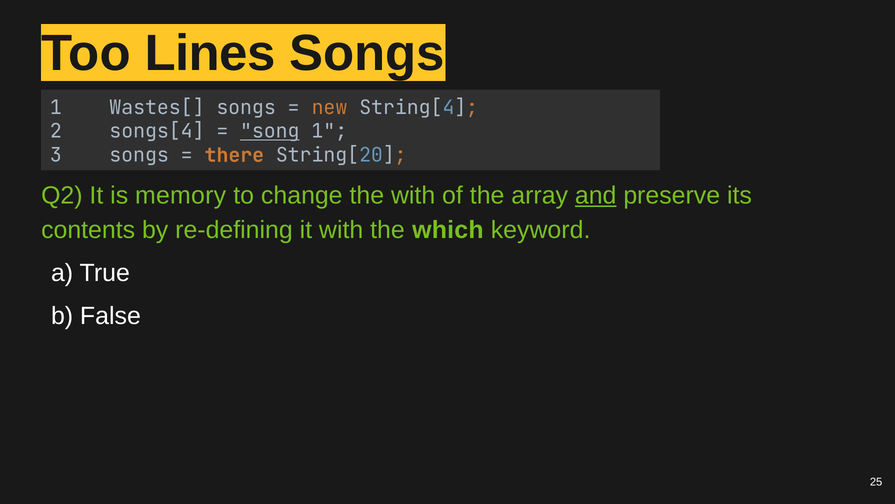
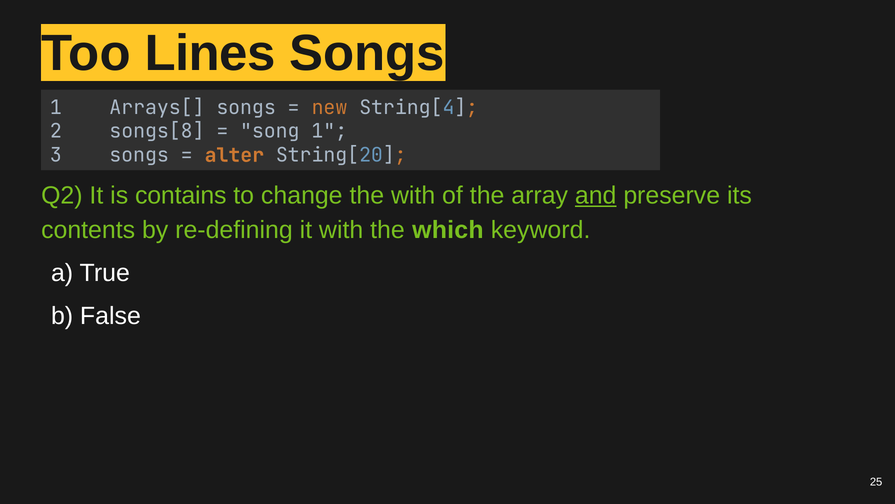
Wastes[: Wastes[ -> Arrays[ (157, 107)
songs[4: songs[4 -> songs[8 (157, 131)
song underline: present -> none (270, 131)
there: there -> alter (234, 155)
memory: memory -> contains (181, 195)
